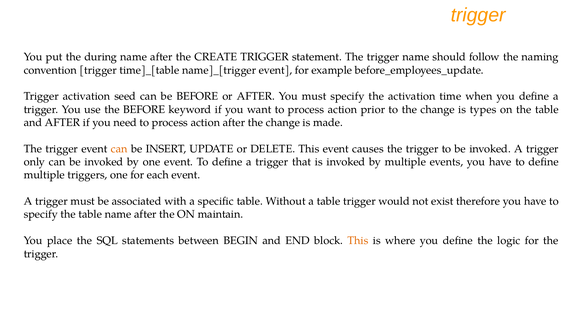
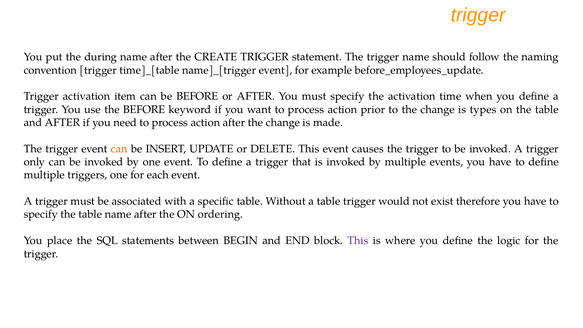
seed: seed -> item (125, 96)
maintain: maintain -> ordering (220, 214)
This colour: orange -> purple (358, 241)
